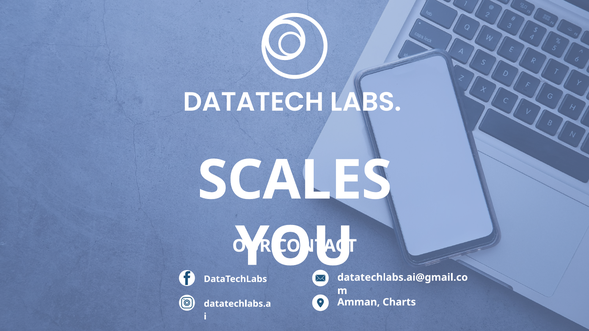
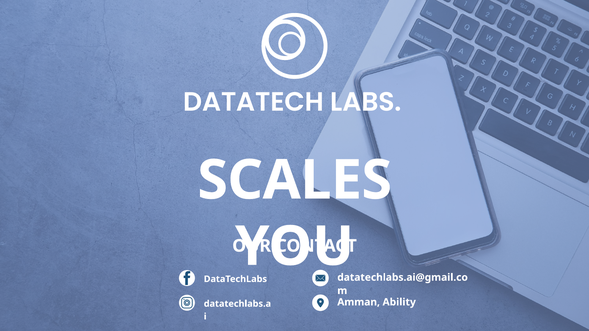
Charts: Charts -> Ability (399, 302)
